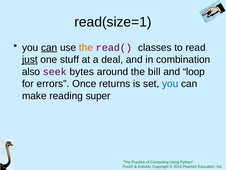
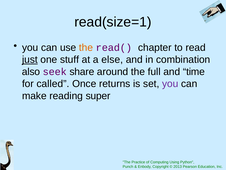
can underline: present -> none (49, 47)
classes: classes -> chapter (155, 47)
deal: deal -> else (112, 59)
bytes: bytes -> share (82, 72)
bill: bill -> full (154, 72)
loop: loop -> time (194, 72)
errors: errors -> called (53, 84)
you colour: blue -> purple (170, 84)
